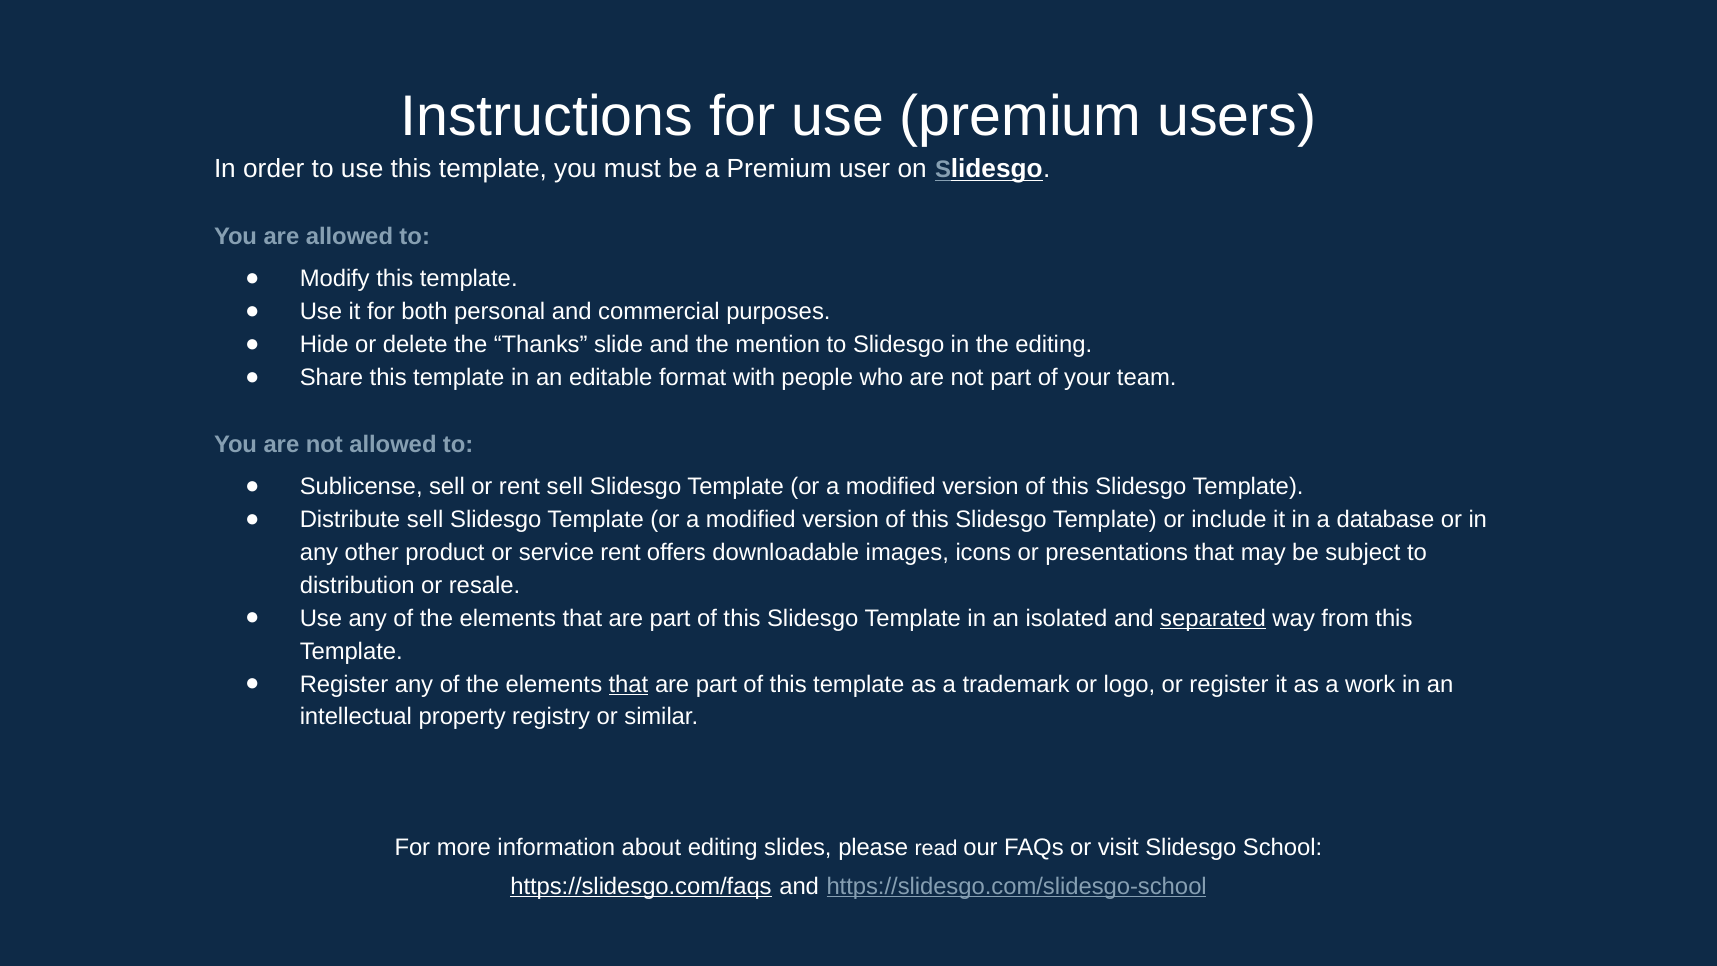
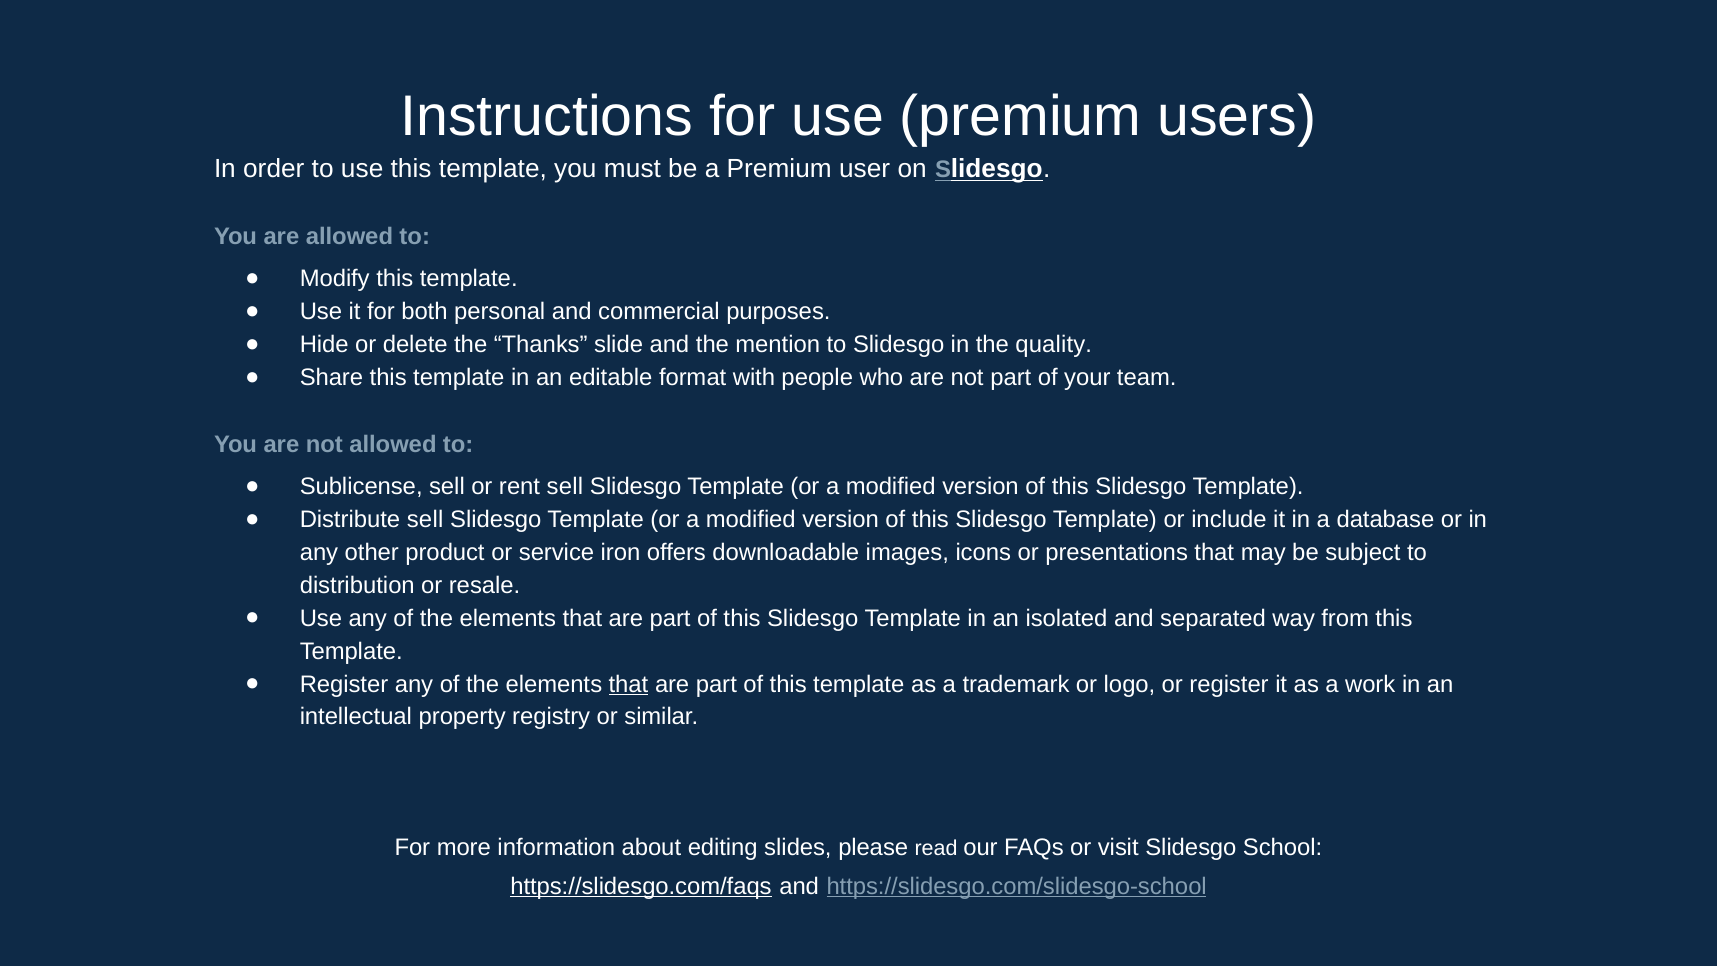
the editing: editing -> quality (1054, 345)
service rent: rent -> iron (620, 552)
separated underline: present -> none (1213, 618)
